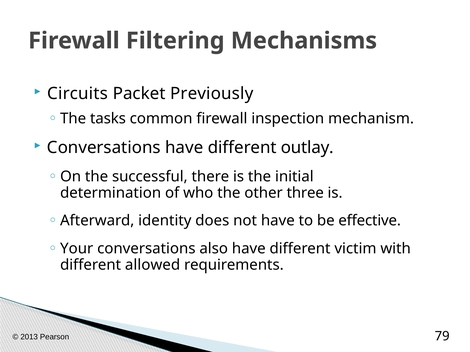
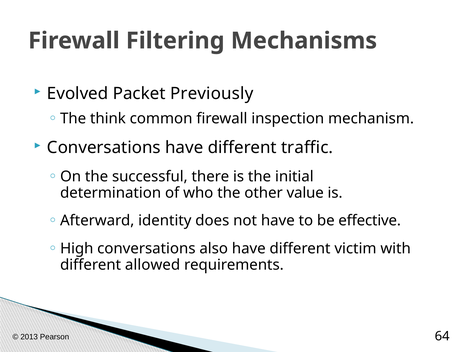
Circuits: Circuits -> Evolved (78, 94)
tasks: tasks -> think (108, 119)
outlay: outlay -> traffic (307, 148)
three: three -> value (305, 193)
Your: Your -> High (77, 249)
79: 79 -> 64 (442, 337)
